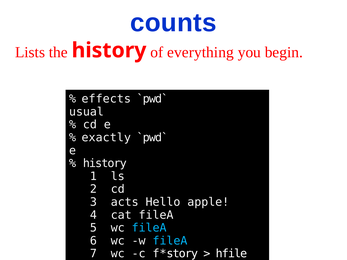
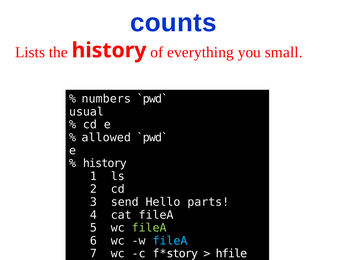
begin: begin -> small (284, 52)
effects: effects -> numbers (106, 99)
exactly: exactly -> allowed (106, 138)
acts: acts -> send (125, 202)
apple: apple -> parts (208, 202)
fileA colour: light blue -> light green (149, 228)
